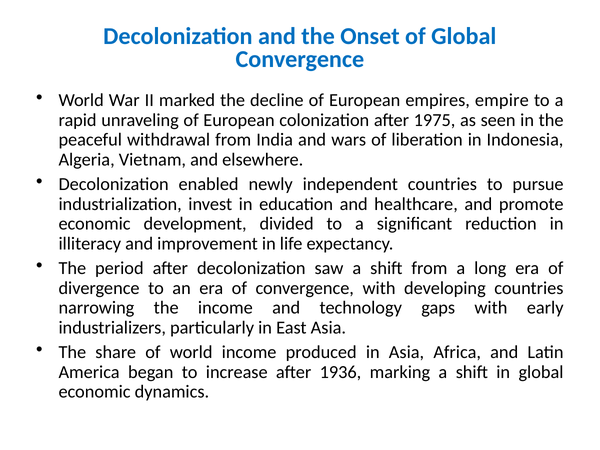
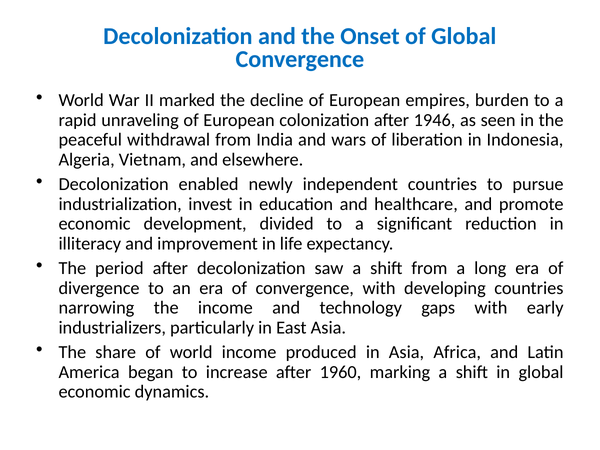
empire: empire -> burden (502, 100)
1975: 1975 -> 1946 (435, 120)
1936: 1936 -> 1960 (340, 372)
